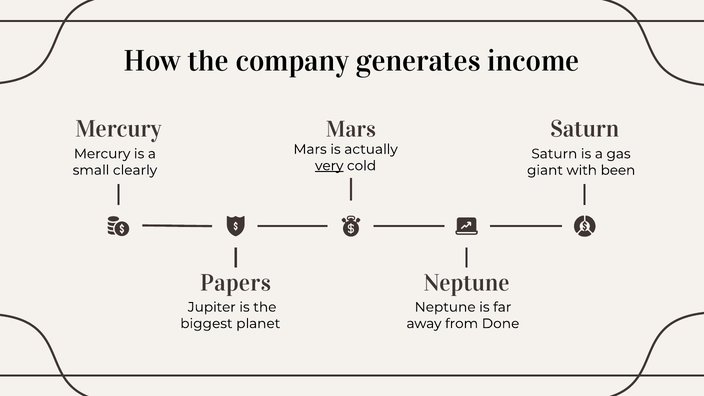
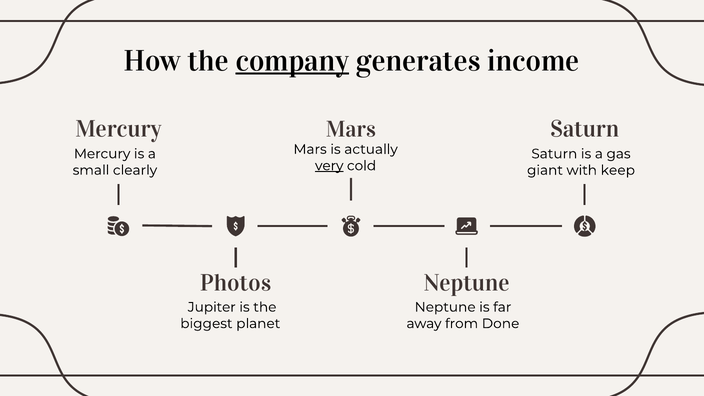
company underline: none -> present (292, 61)
been: been -> keep (618, 170)
Papers: Papers -> Photos (236, 283)
